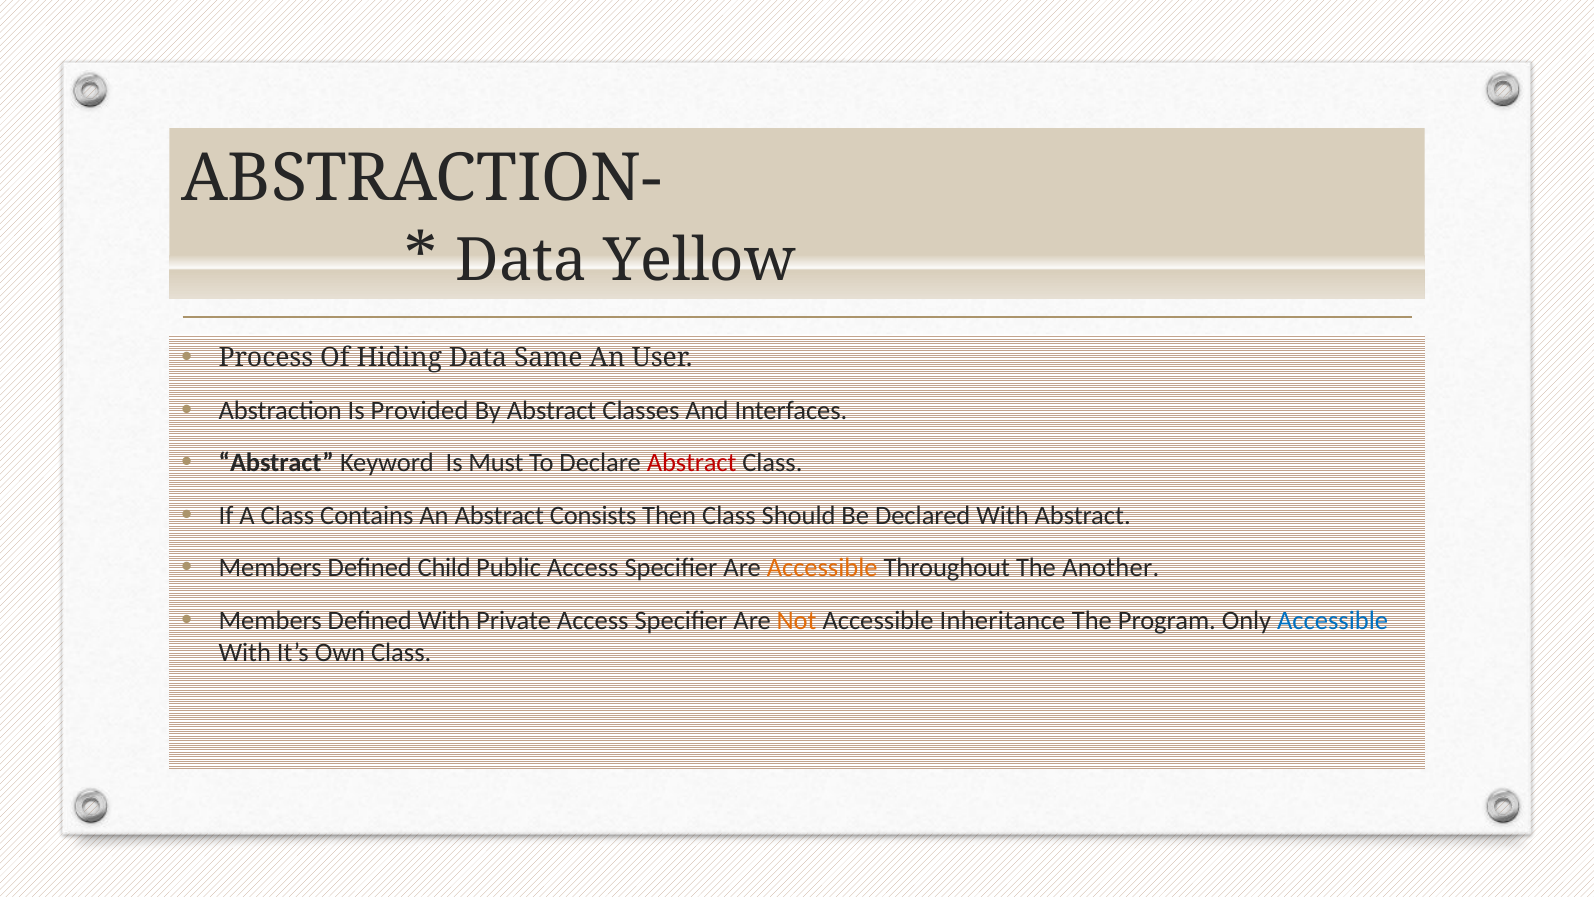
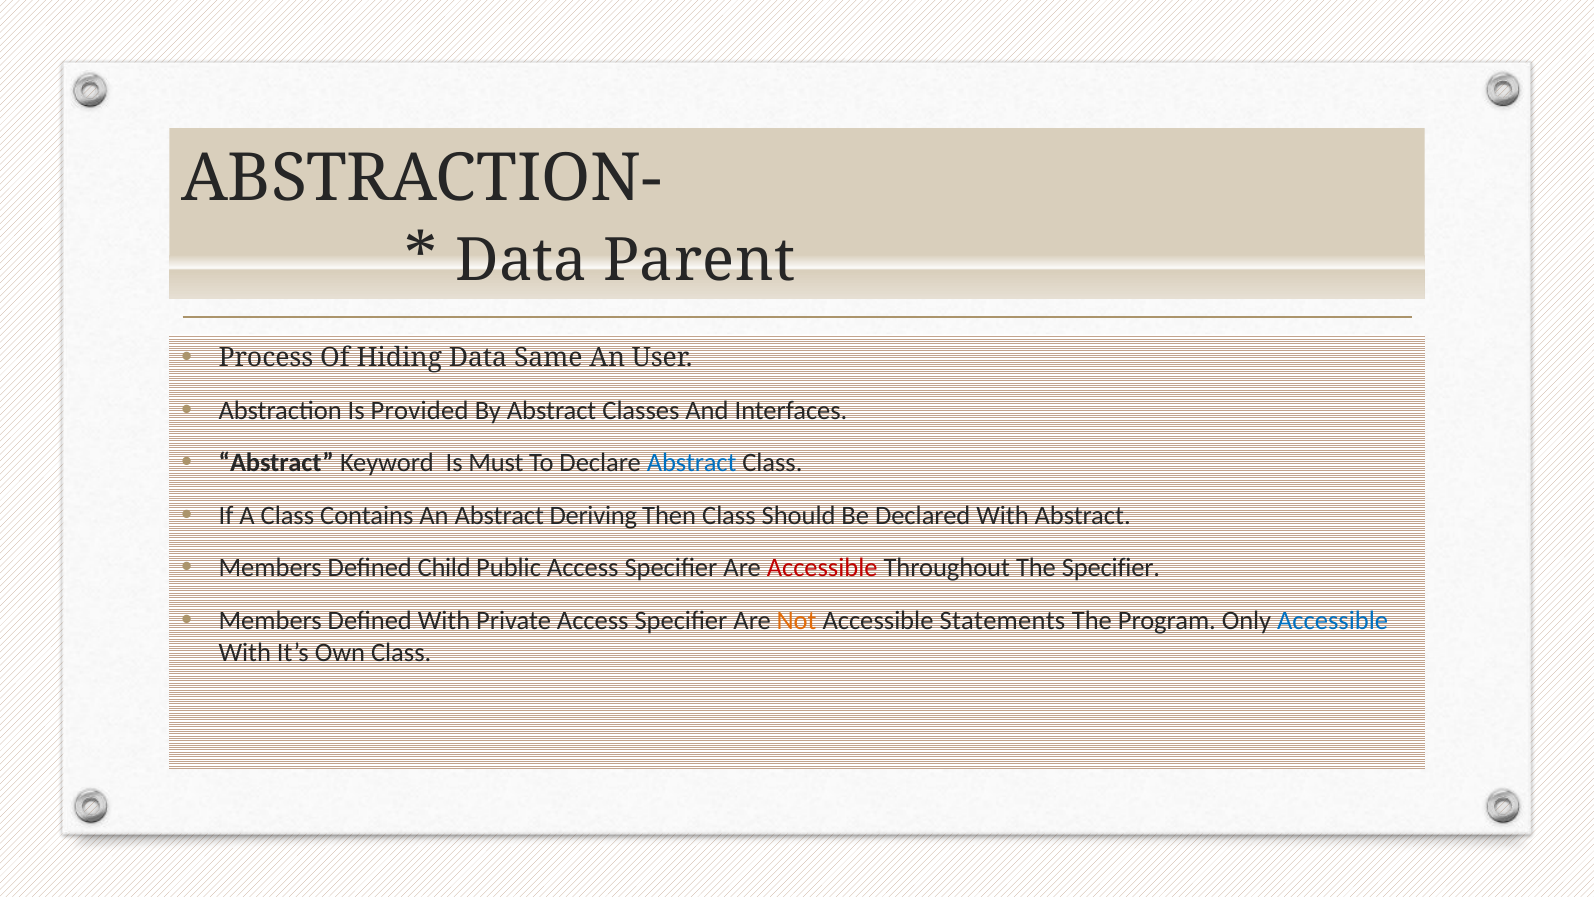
Yellow: Yellow -> Parent (699, 261)
Abstract colour: red -> blue (692, 463)
Consists: Consists -> Deriving (593, 516)
Accessible colour: orange -> red (822, 568)
The Another: Another -> Specifier (1111, 568)
Inheritance: Inheritance -> Statements (1002, 620)
